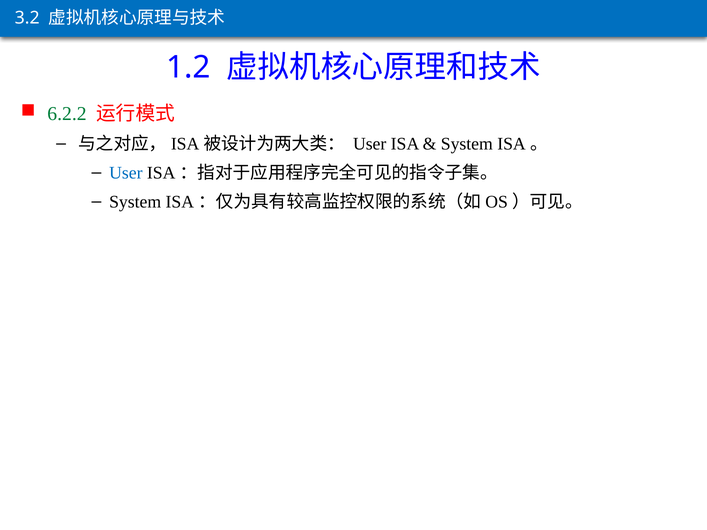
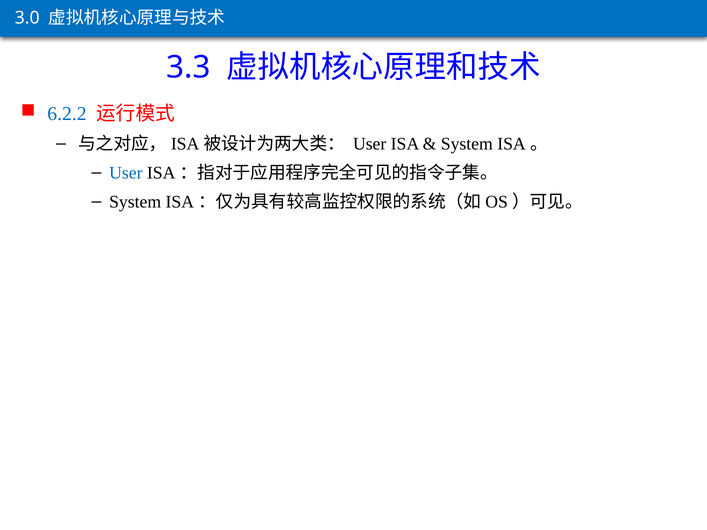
3.2: 3.2 -> 3.0 (27, 18)
1.2: 1.2 -> 3.3 (188, 68)
6.2.2 colour: green -> blue (67, 114)
